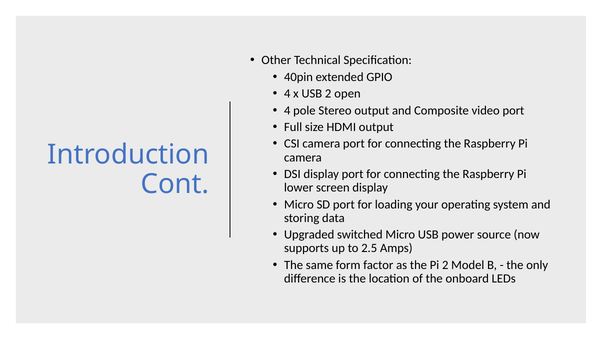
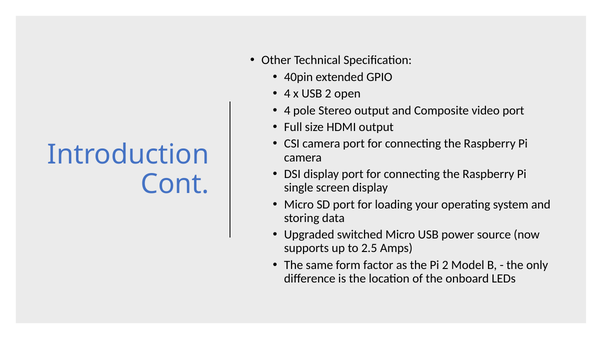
lower: lower -> single (299, 187)
